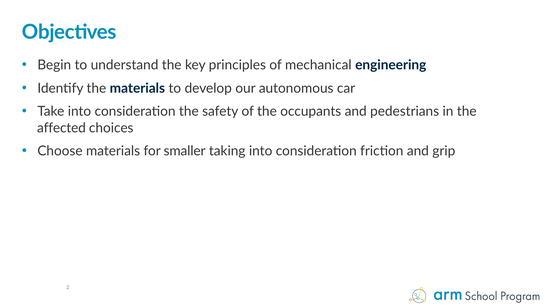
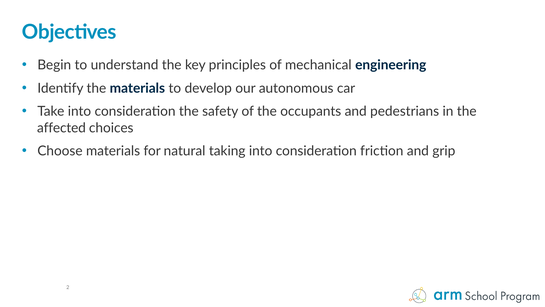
smaller: smaller -> natural (185, 151)
